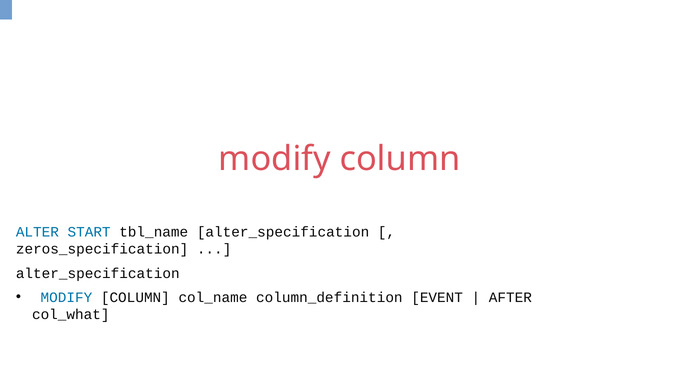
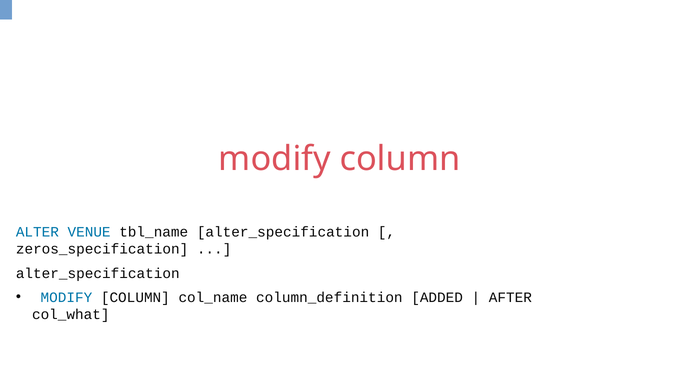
START: START -> VENUE (89, 232)
EVENT: EVENT -> ADDED (437, 297)
